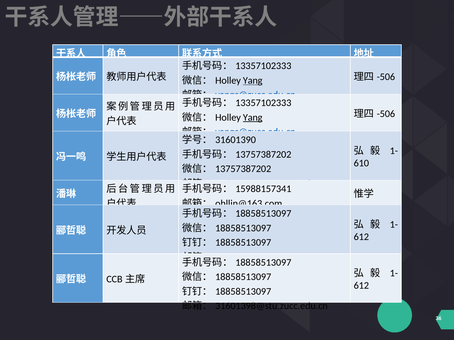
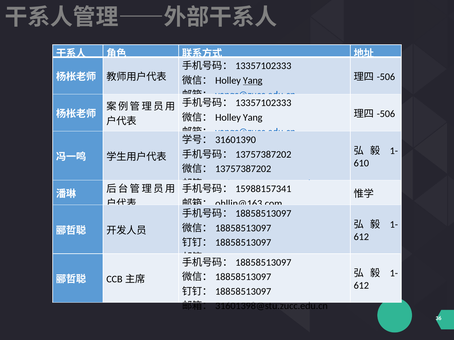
Yang underline: present -> none (253, 118)
